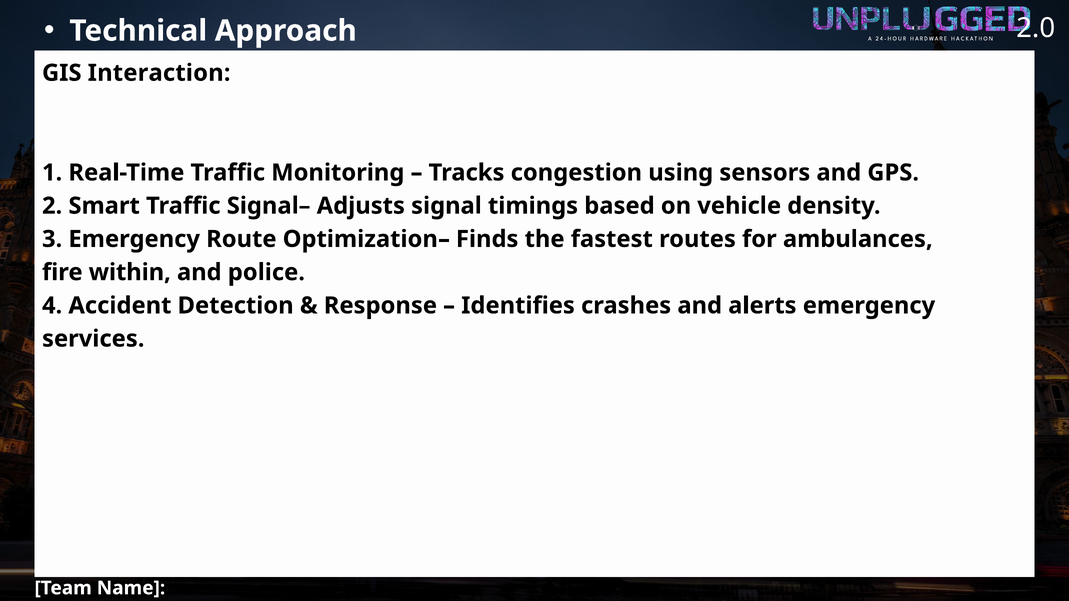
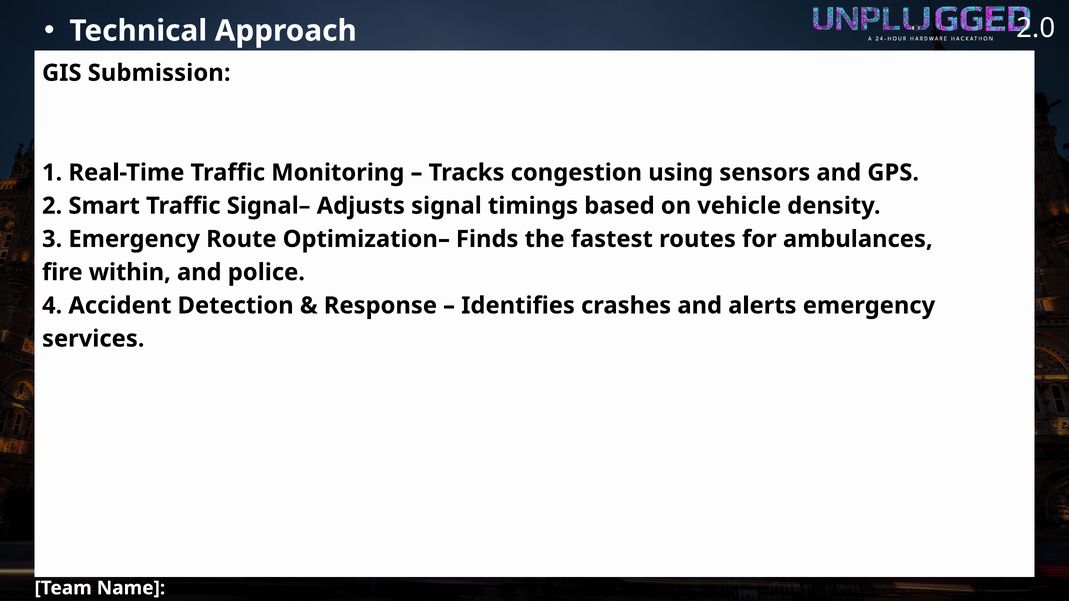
Interaction: Interaction -> Submission (159, 73)
